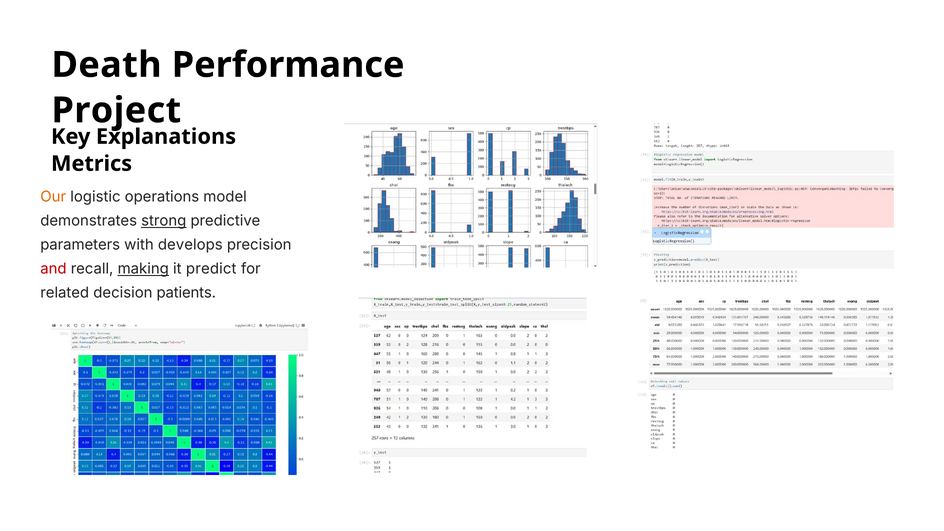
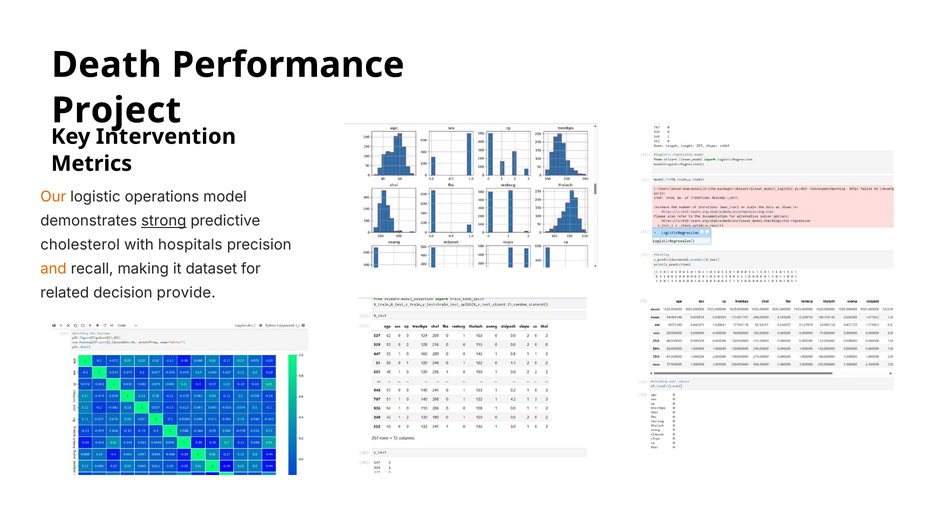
Explanations: Explanations -> Intervention (166, 137)
parameters: parameters -> cholesterol (80, 245)
develops: develops -> hospitals (190, 245)
and colour: red -> orange (53, 269)
making underline: present -> none (143, 269)
predict: predict -> dataset (211, 269)
patients: patients -> provide (186, 293)
